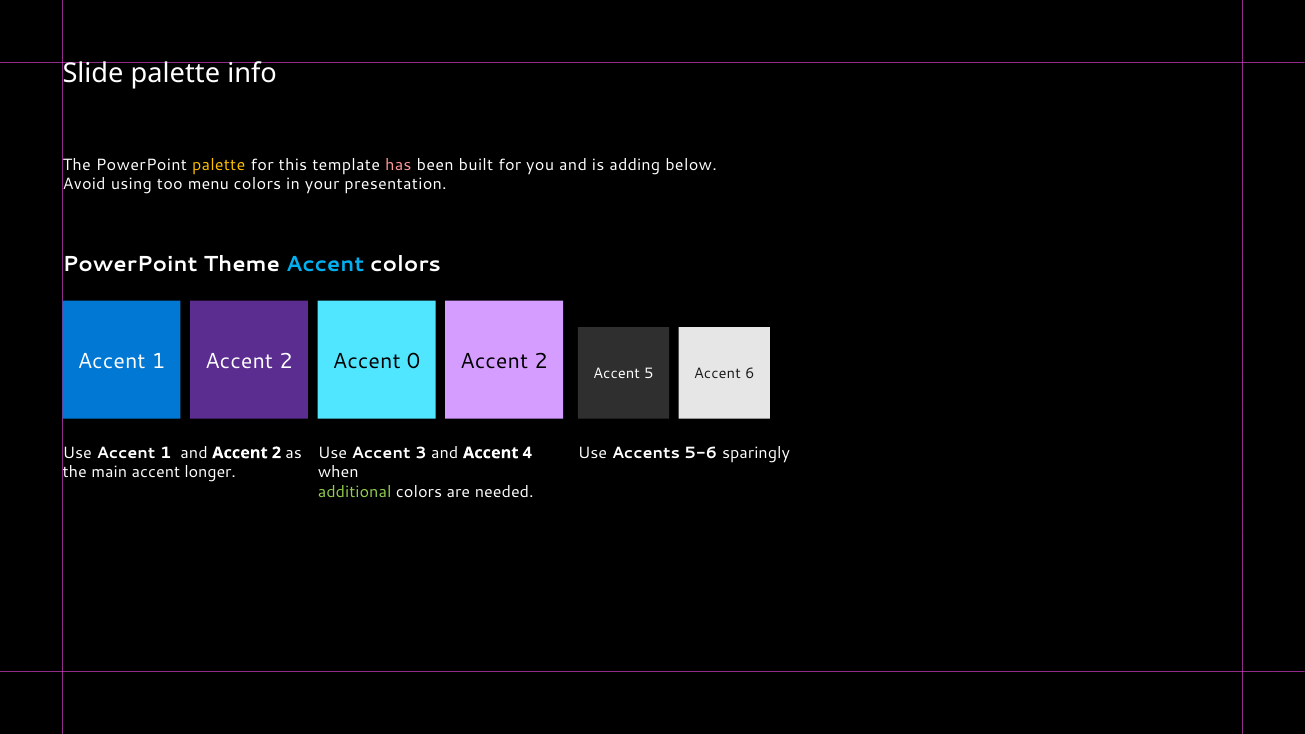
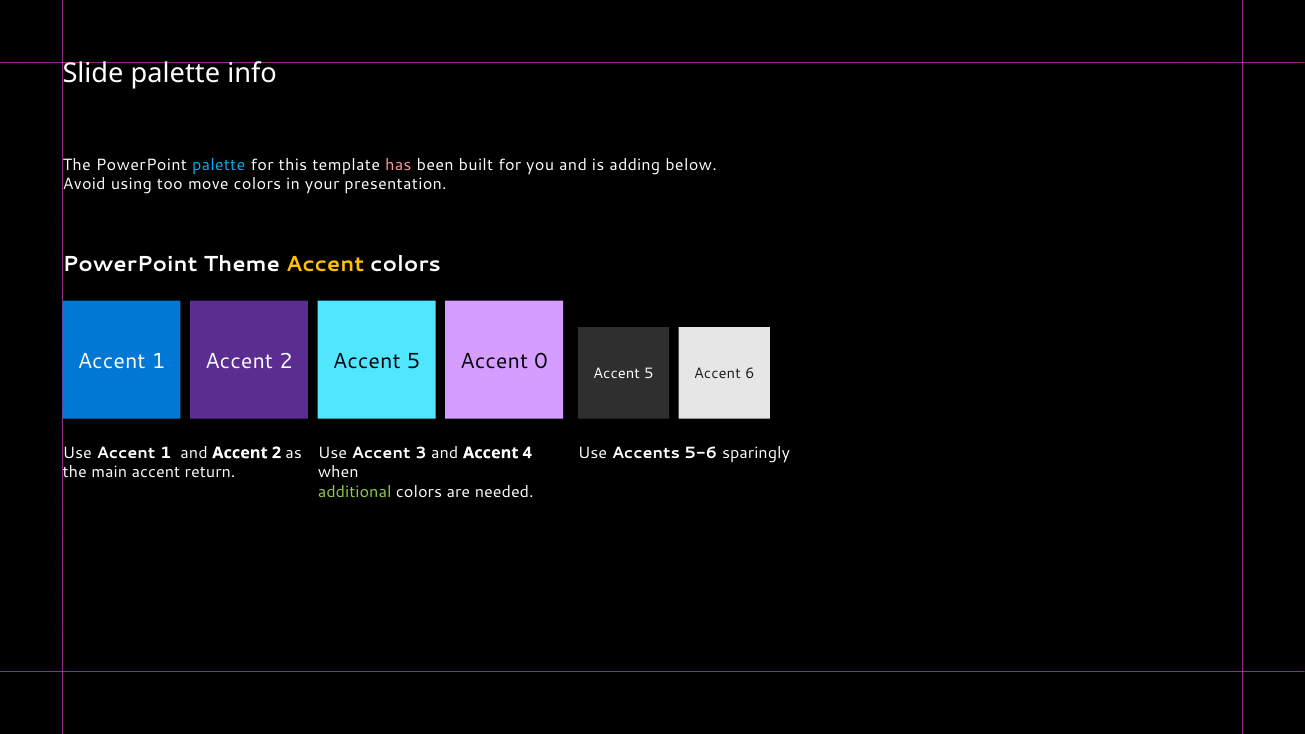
palette colour: yellow -> light blue (219, 165)
menu: menu -> move (208, 184)
Accent colour: light blue -> yellow (325, 264)
2 Accent 0: 0 -> 5 (414, 361)
2: 2 -> 0 (541, 361)
longer: longer -> return (210, 472)
